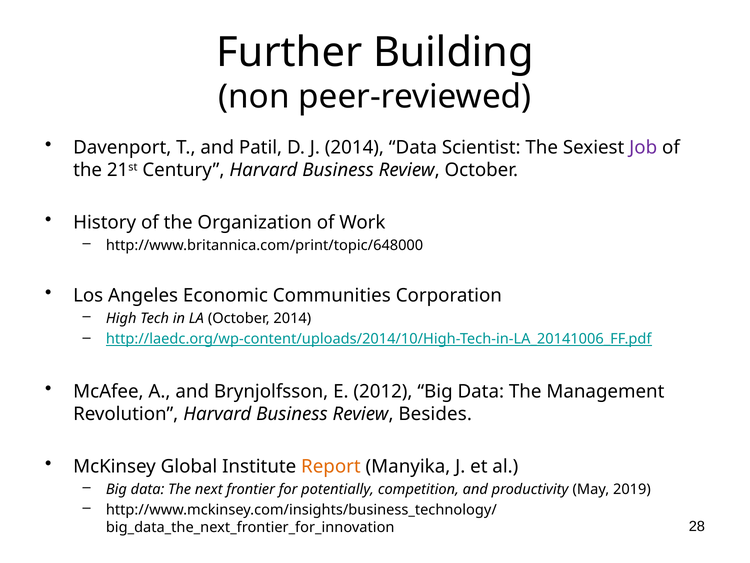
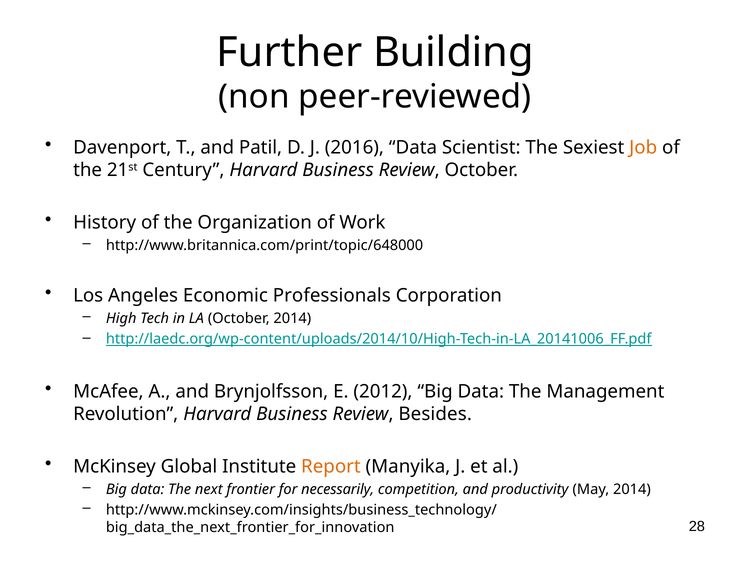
J 2014: 2014 -> 2016 (354, 148)
Job colour: purple -> orange (643, 148)
Communities: Communities -> Professionals (332, 295)
potentially: potentially -> necessarily (338, 489)
May 2019: 2019 -> 2014 (632, 489)
